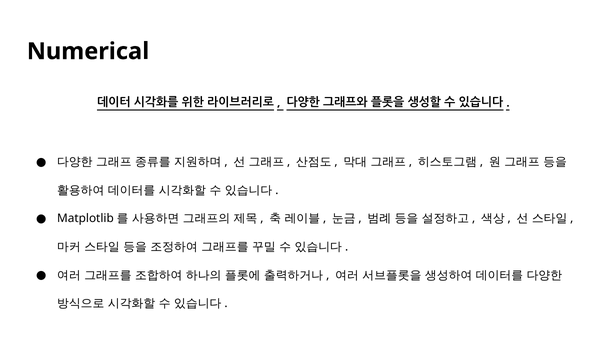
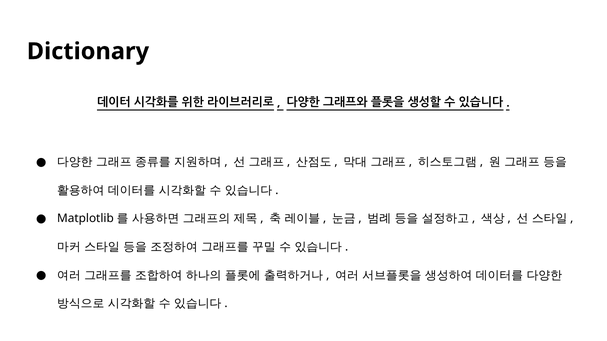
Numerical: Numerical -> Dictionary (88, 51)
